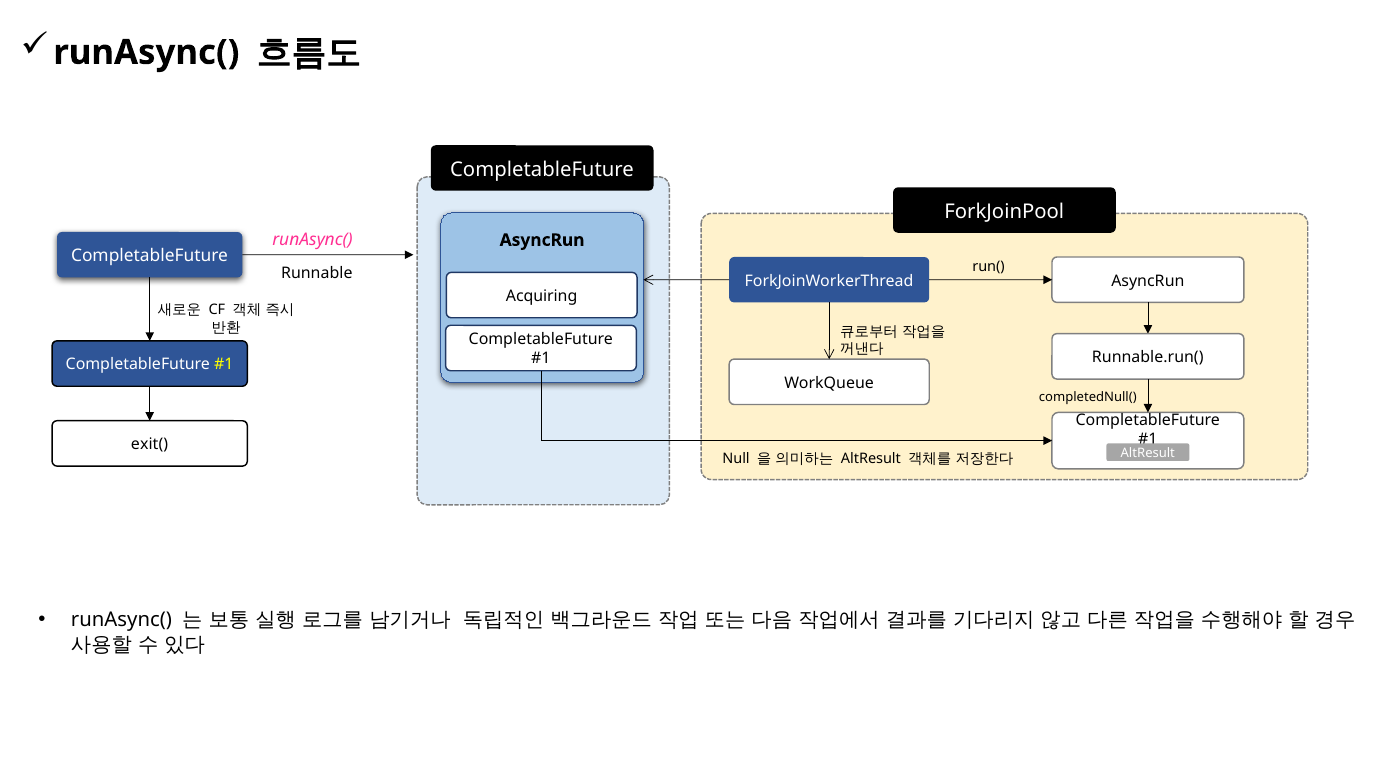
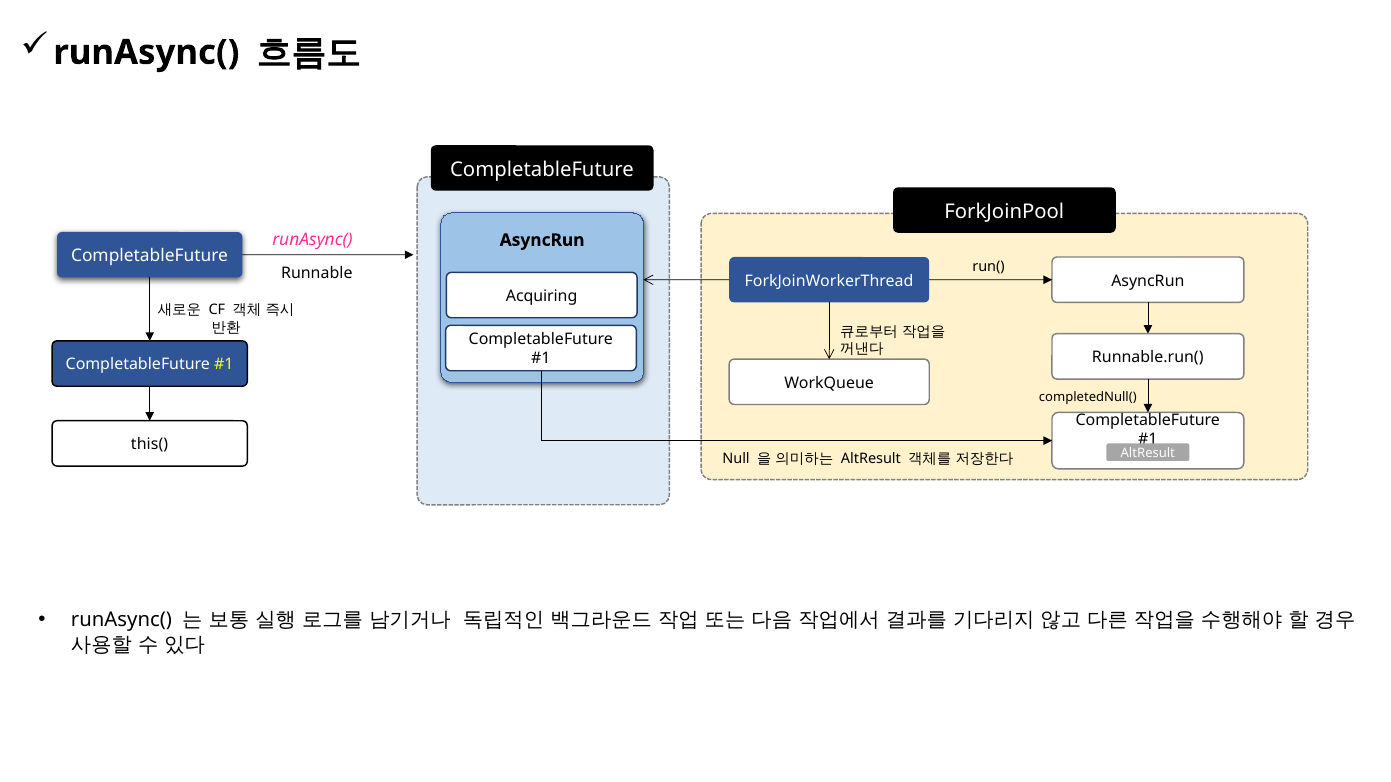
exit(: exit( -> this( (150, 445)
